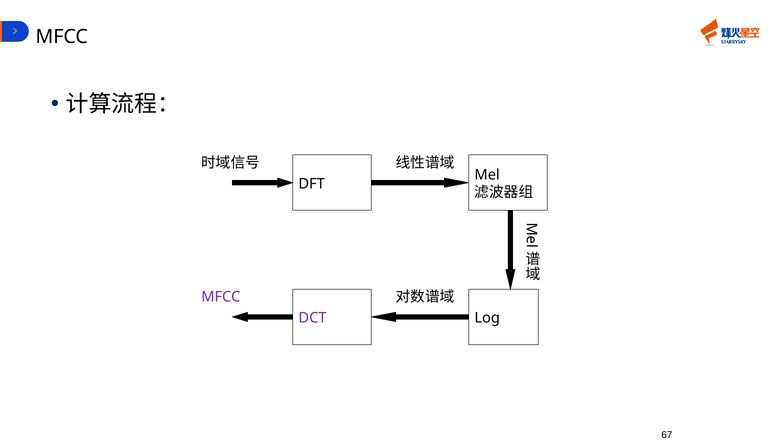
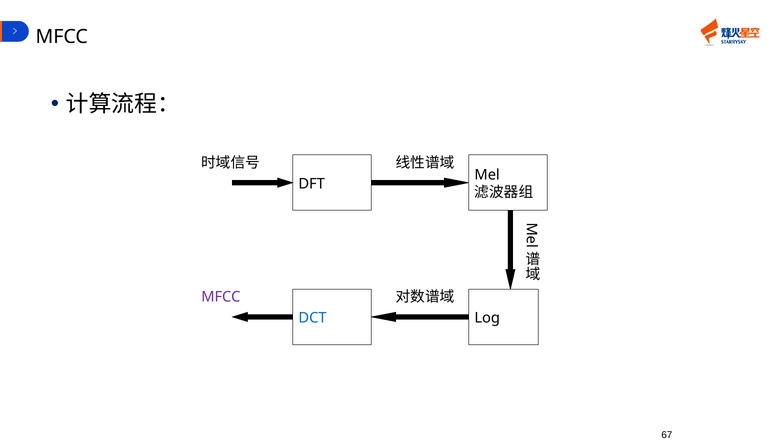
DCT colour: purple -> blue (313, 318)
